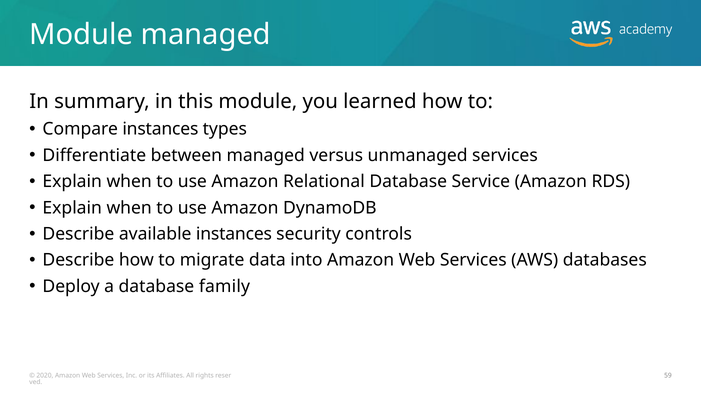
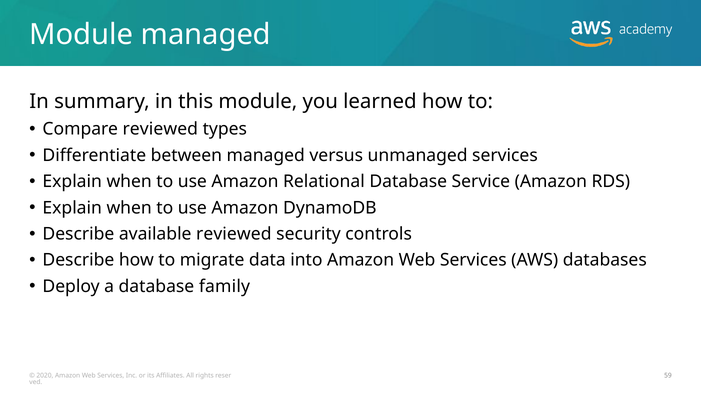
Compare instances: instances -> reviewed (160, 129)
available instances: instances -> reviewed (234, 234)
